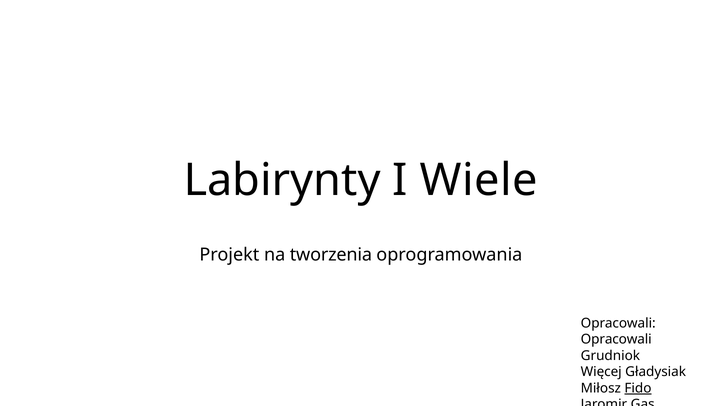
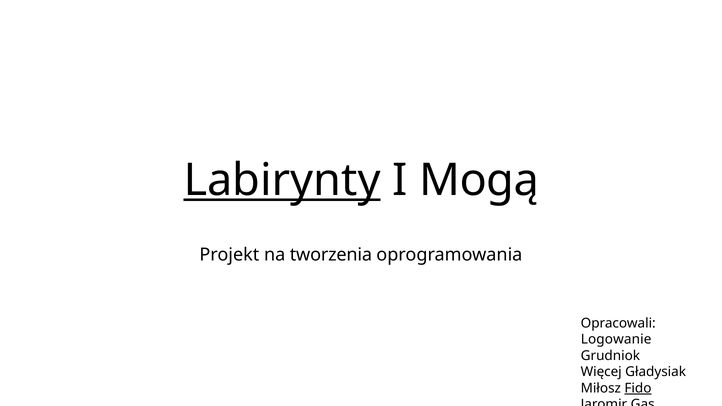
Labirynty underline: none -> present (282, 180)
Wiele: Wiele -> Mogą (479, 180)
Opracowali: Opracowali -> Logowanie (616, 339)
